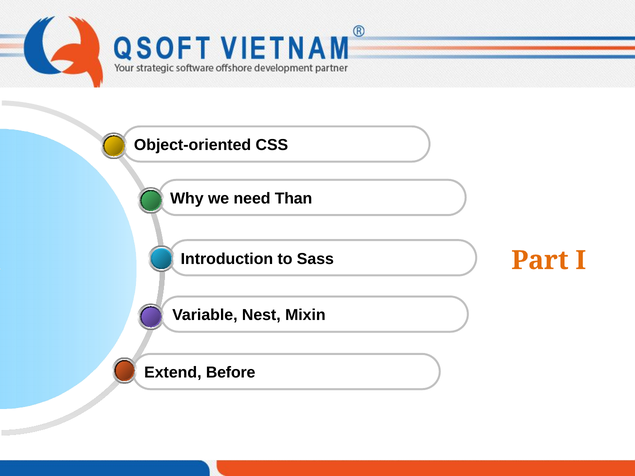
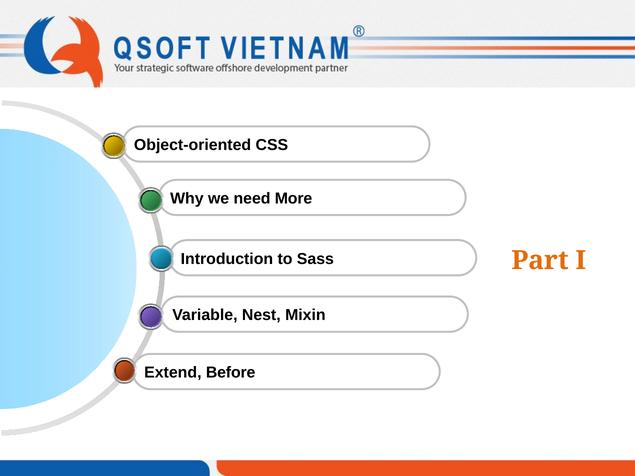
Than: Than -> More (294, 199)
